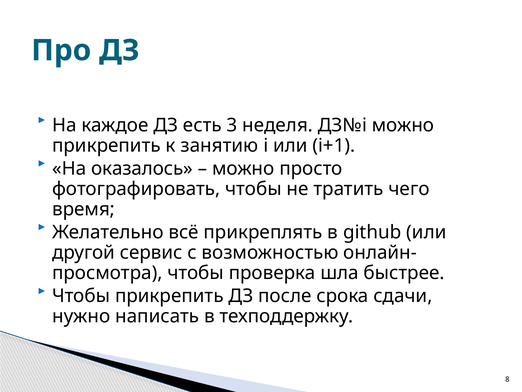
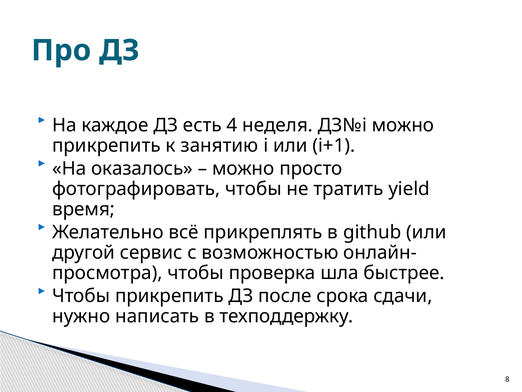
3: 3 -> 4 (232, 125)
чего: чего -> yield (409, 189)
